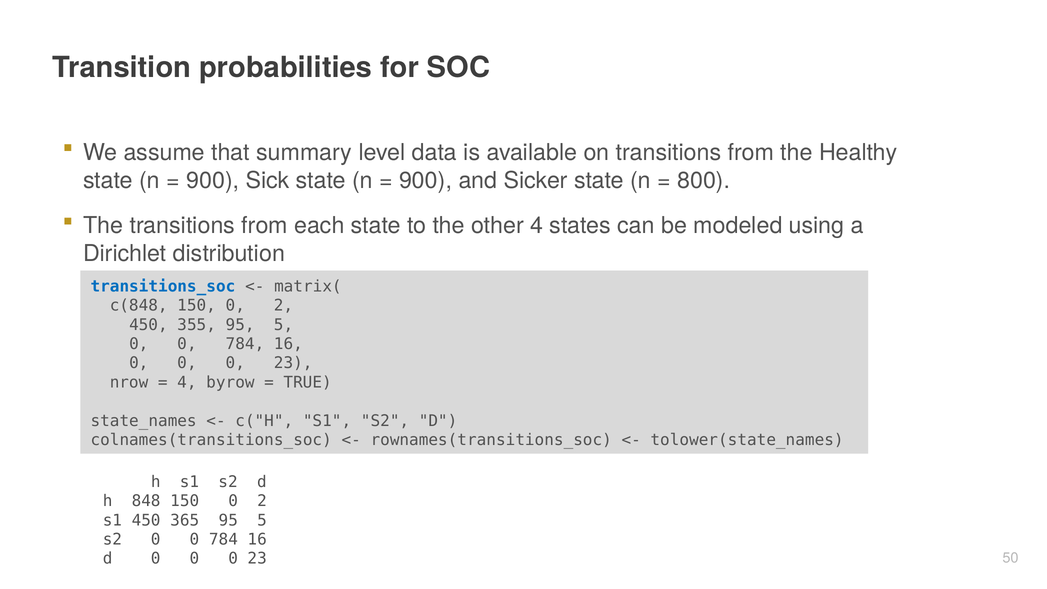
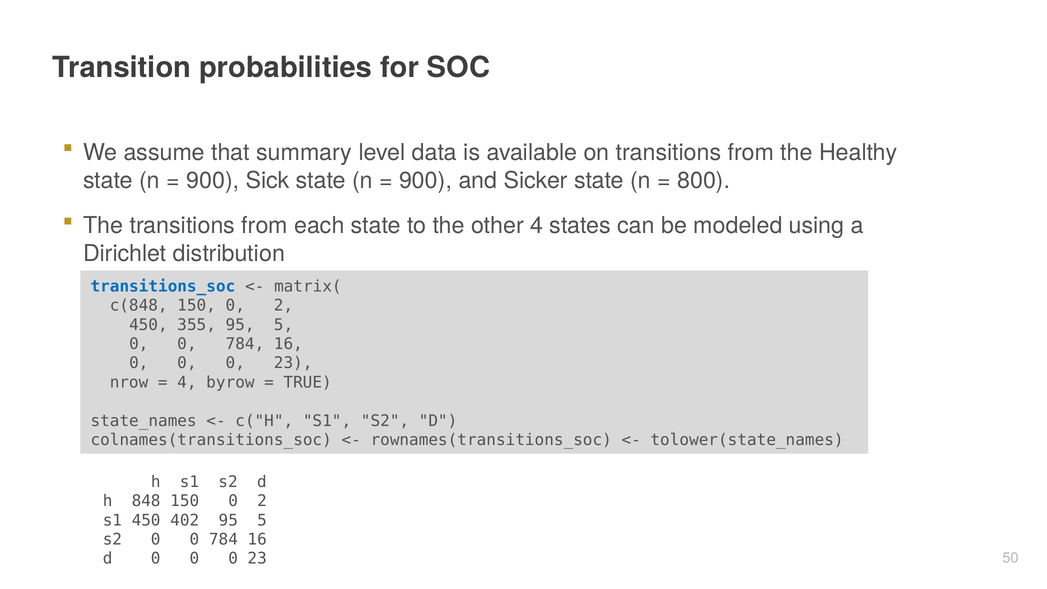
365: 365 -> 402 (185, 520)
